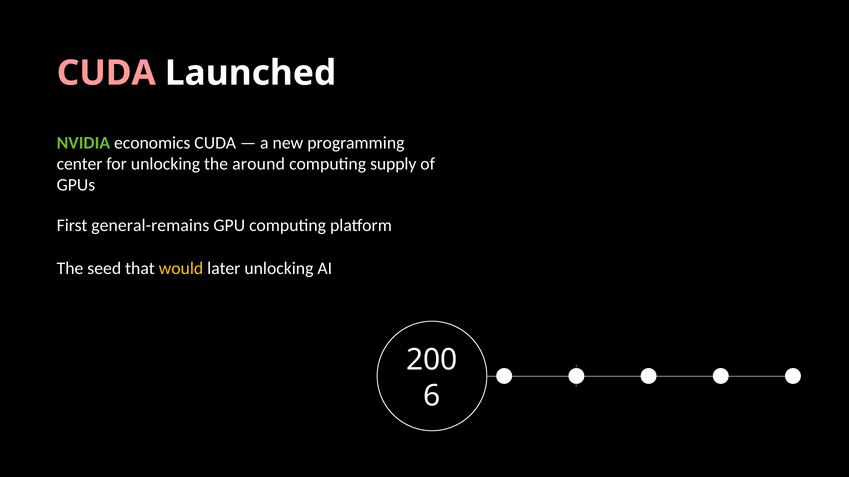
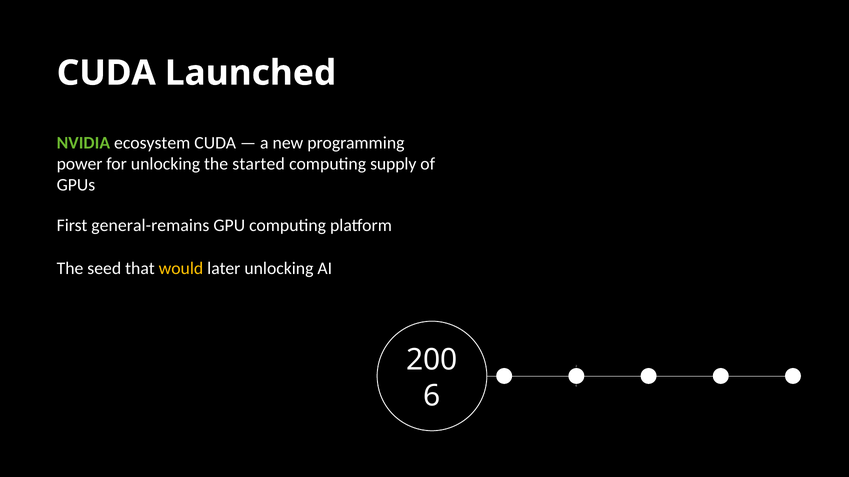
CUDA colour: pink -> white (106, 73)
economics: economics -> ecosystem (152, 143)
center: center -> power (80, 164)
around: around -> started (259, 164)
